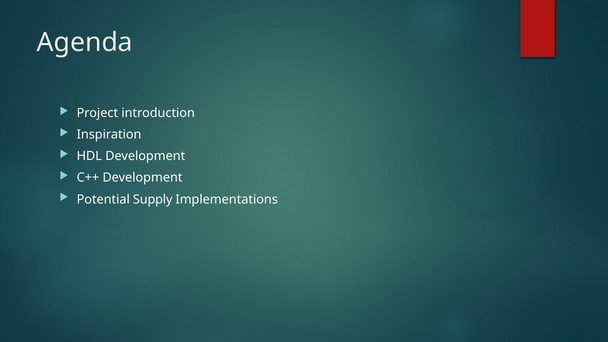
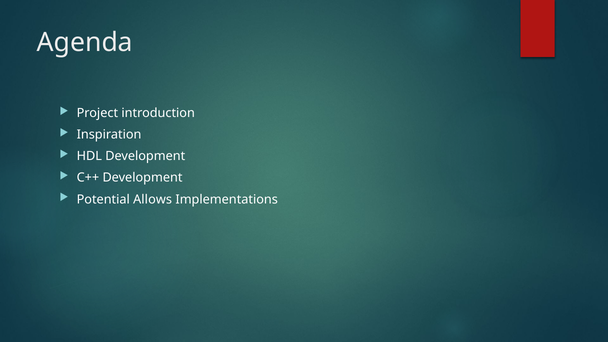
Supply: Supply -> Allows (153, 199)
